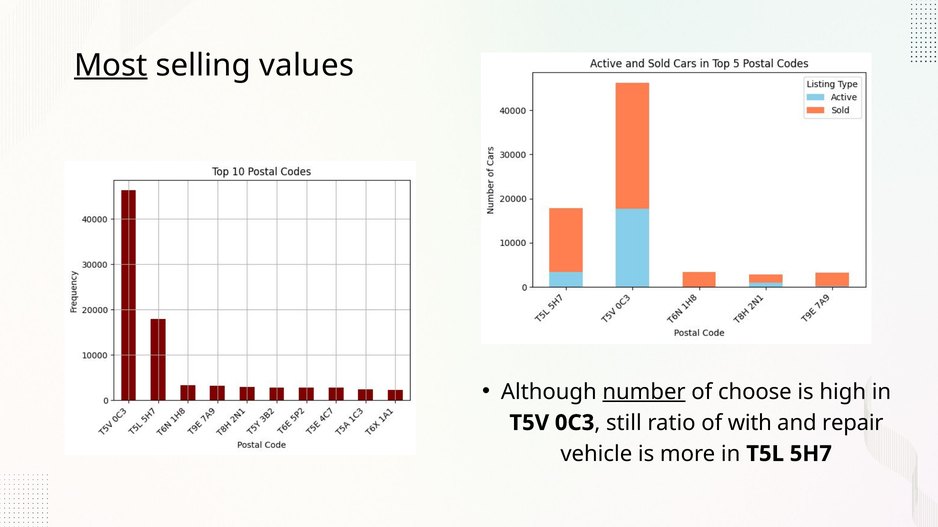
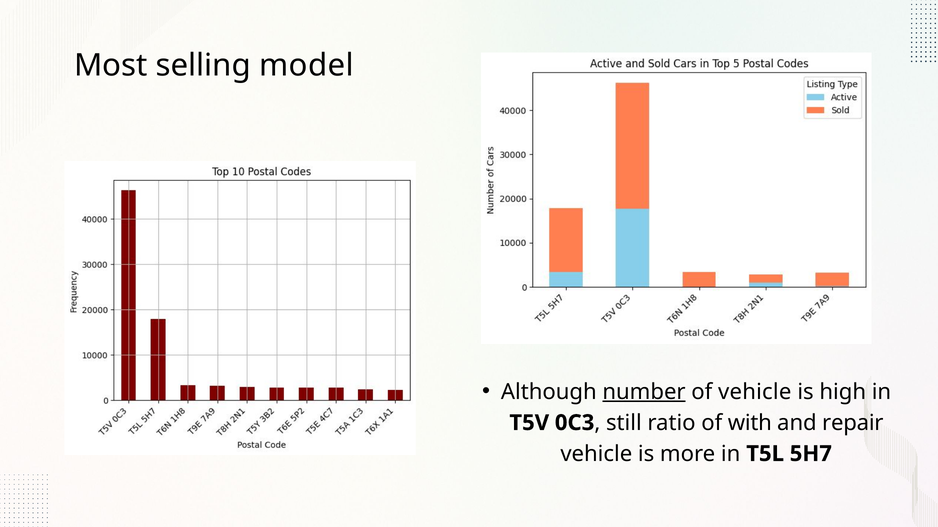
Most underline: present -> none (111, 65)
values: values -> model (307, 65)
of choose: choose -> vehicle (755, 392)
